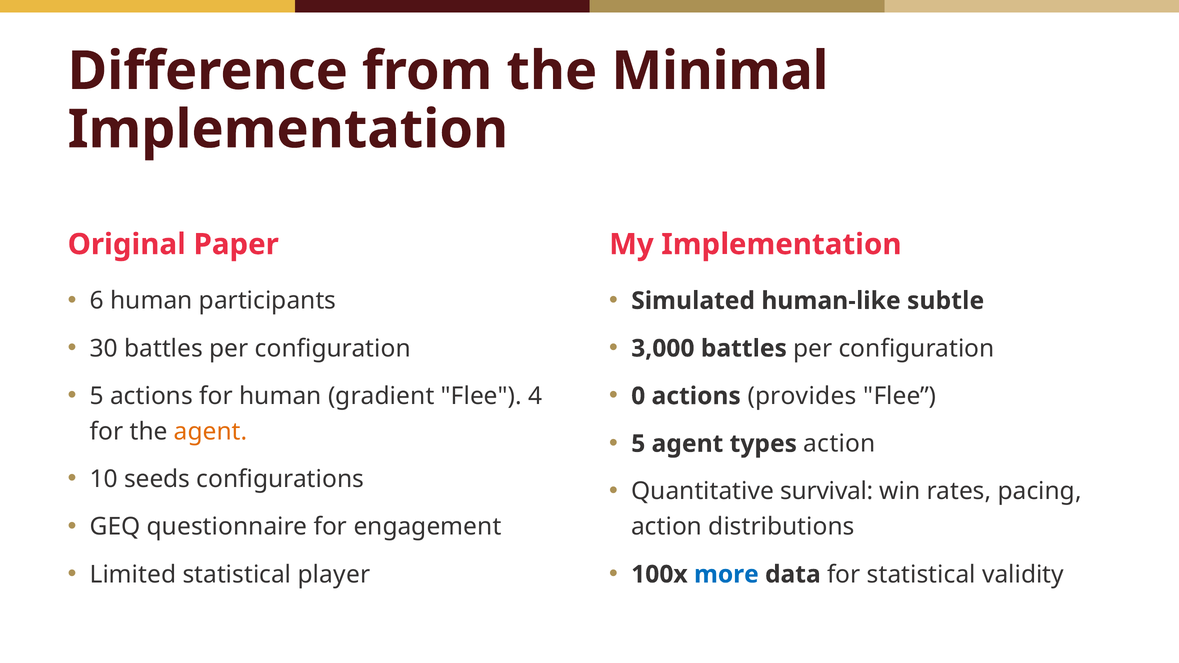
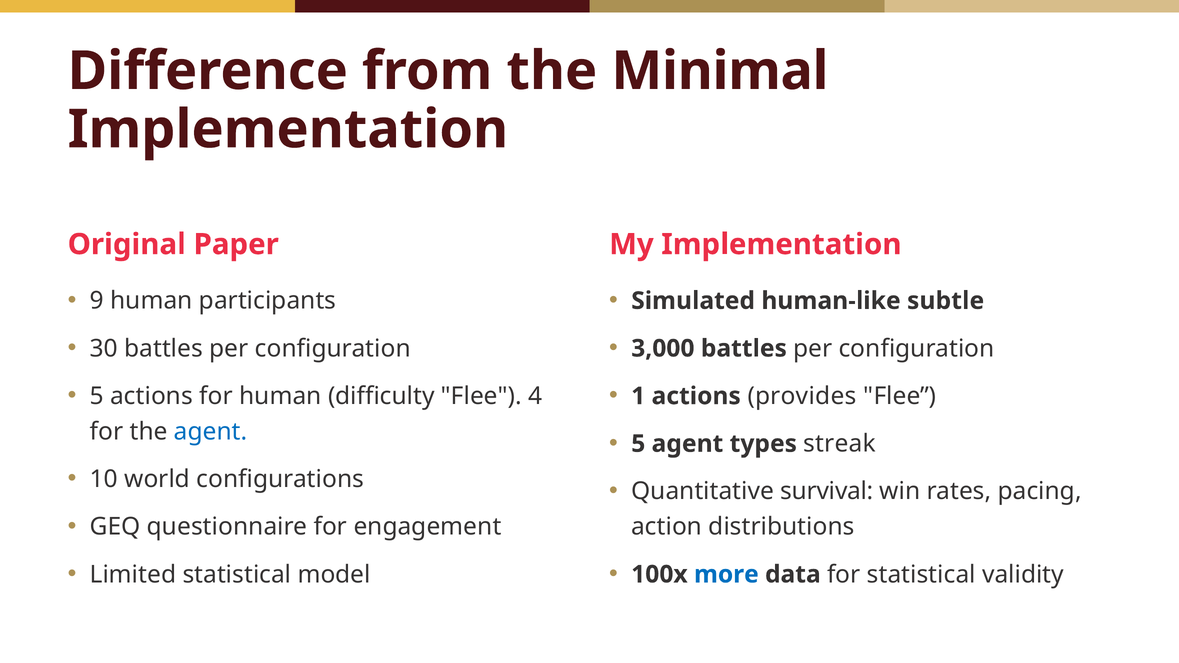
6: 6 -> 9 (97, 301)
gradient: gradient -> difficulty (381, 396)
0: 0 -> 1 (638, 396)
agent colour: orange -> blue (211, 432)
types action: action -> streak (840, 444)
seeds: seeds -> world (157, 479)
player: player -> model (334, 575)
